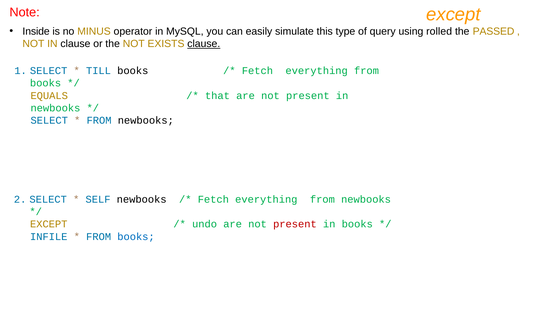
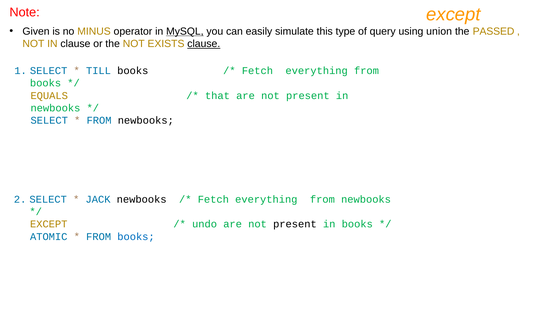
Inside: Inside -> Given (36, 31)
MySQL underline: none -> present (185, 31)
rolled: rolled -> union (439, 31)
SELF: SELF -> JACK (98, 200)
present colour: red -> black (295, 225)
INFILE: INFILE -> ATOMIC (49, 237)
